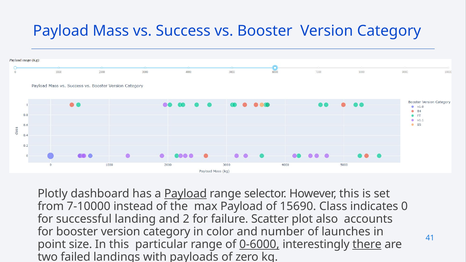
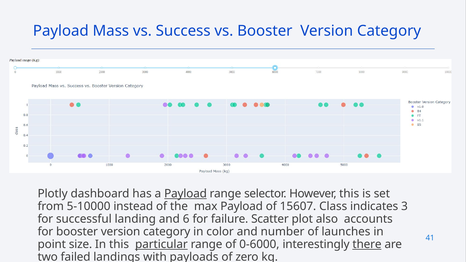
7-10000: 7-10000 -> 5-10000 (89, 206)
15690: 15690 -> 15607 (298, 206)
0: 0 -> 3 (404, 206)
2: 2 -> 6 (186, 219)
particular underline: none -> present (161, 245)
0-6000 underline: present -> none (259, 245)
